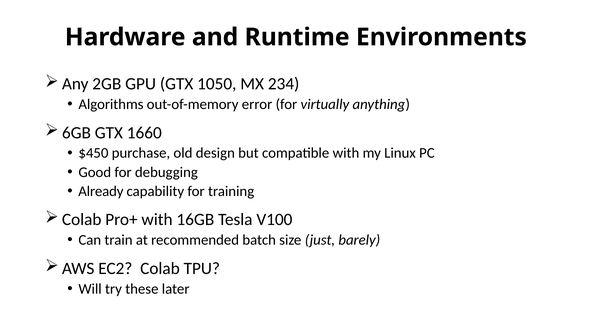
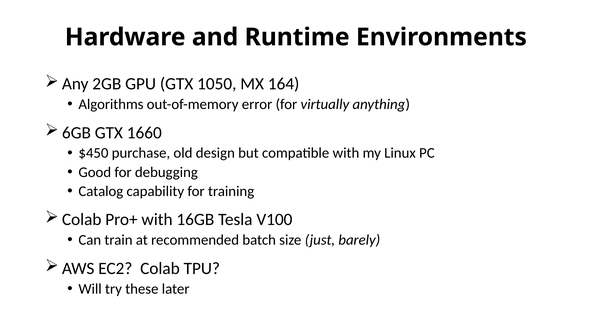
234: 234 -> 164 (284, 84)
Already: Already -> Catalog (101, 191)
